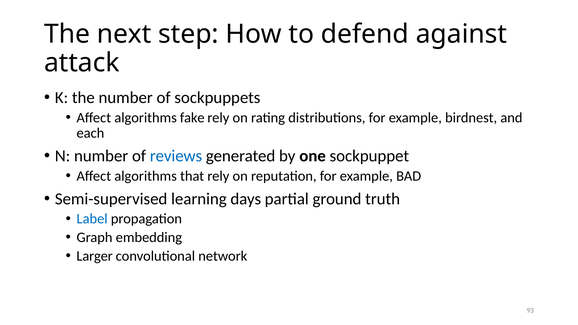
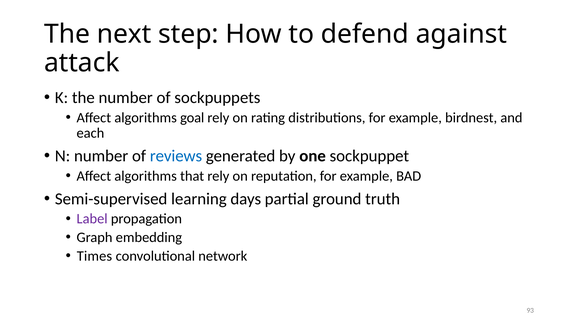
fake: fake -> goal (192, 118)
Label colour: blue -> purple (92, 219)
Larger: Larger -> Times (94, 256)
